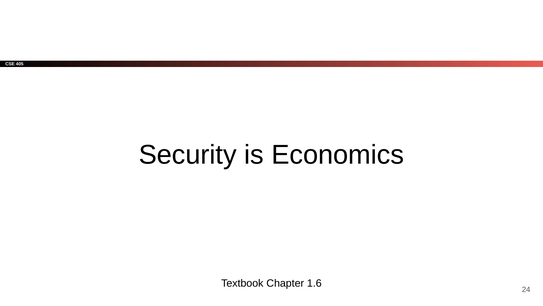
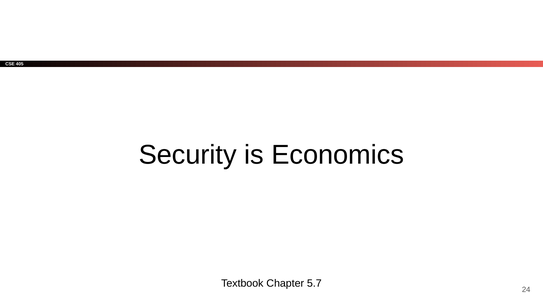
1.6: 1.6 -> 5.7 (314, 283)
